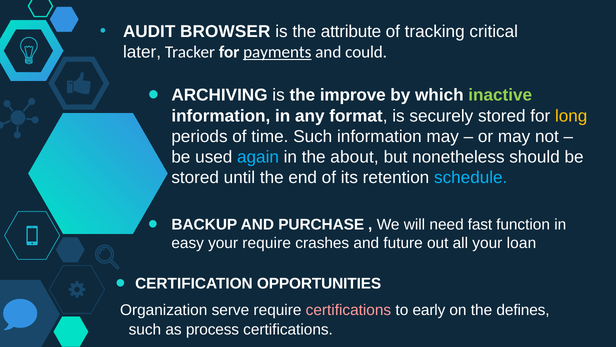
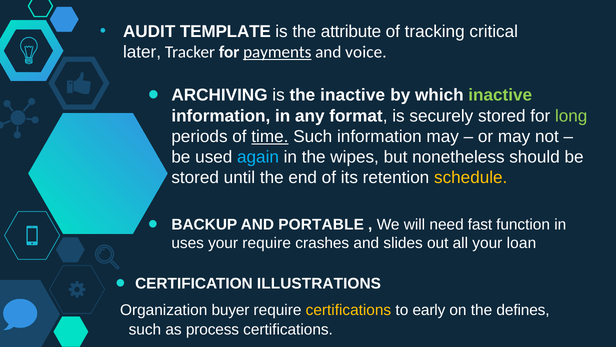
BROWSER: BROWSER -> TEMPLATE (225, 32)
could: could -> voice (366, 52)
the improve: improve -> inactive (353, 95)
long colour: yellow -> light green (571, 116)
time underline: none -> present (270, 136)
about: about -> wipes (355, 157)
schedule colour: light blue -> yellow (471, 177)
PURCHASE: PURCHASE -> PORTABLE (321, 224)
easy: easy -> uses (188, 243)
future: future -> slides (403, 243)
OPPORTUNITIES: OPPORTUNITIES -> ILLUSTRATIONS (319, 283)
serve: serve -> buyer (231, 310)
certifications colour: pink -> yellow (348, 310)
